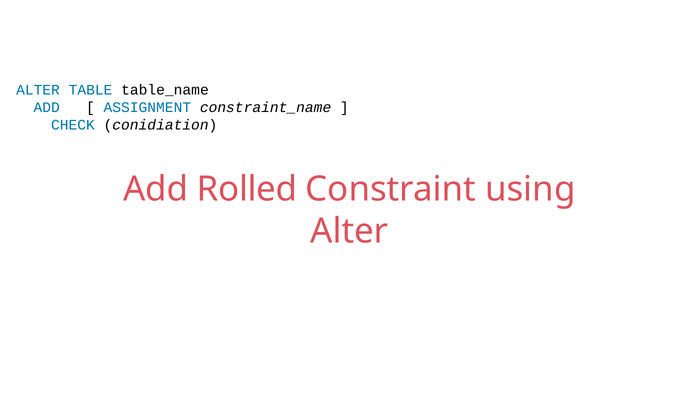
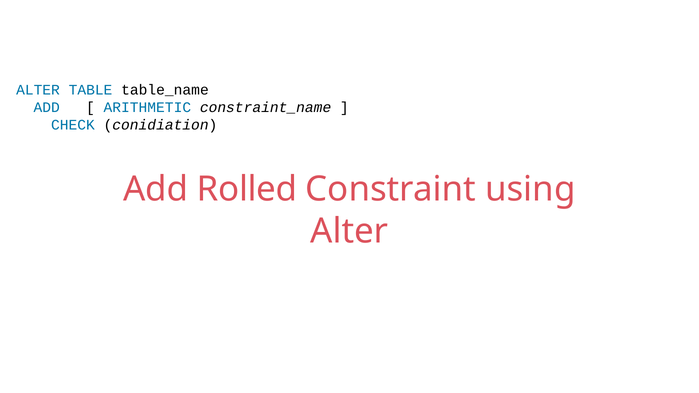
ASSIGNMENT: ASSIGNMENT -> ARITHMETIC (147, 107)
